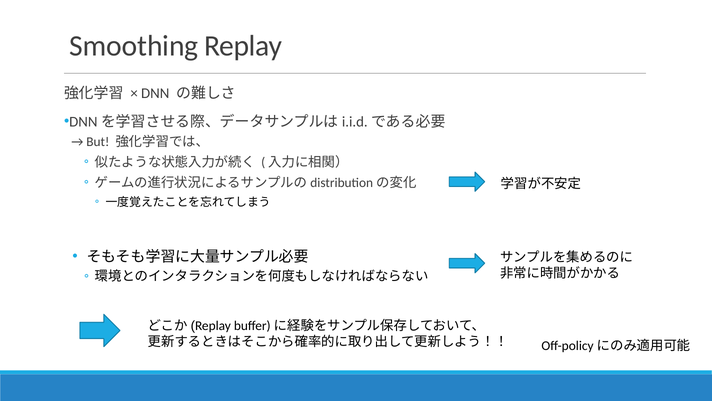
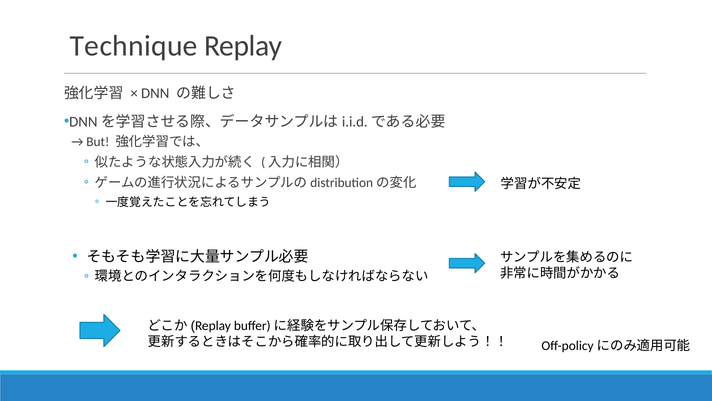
Smoothing: Smoothing -> Technique (134, 46)
